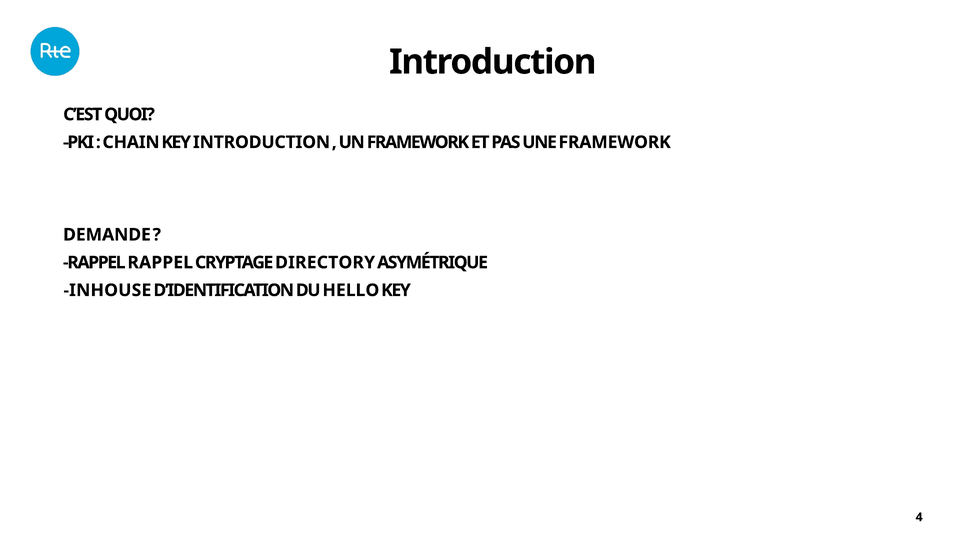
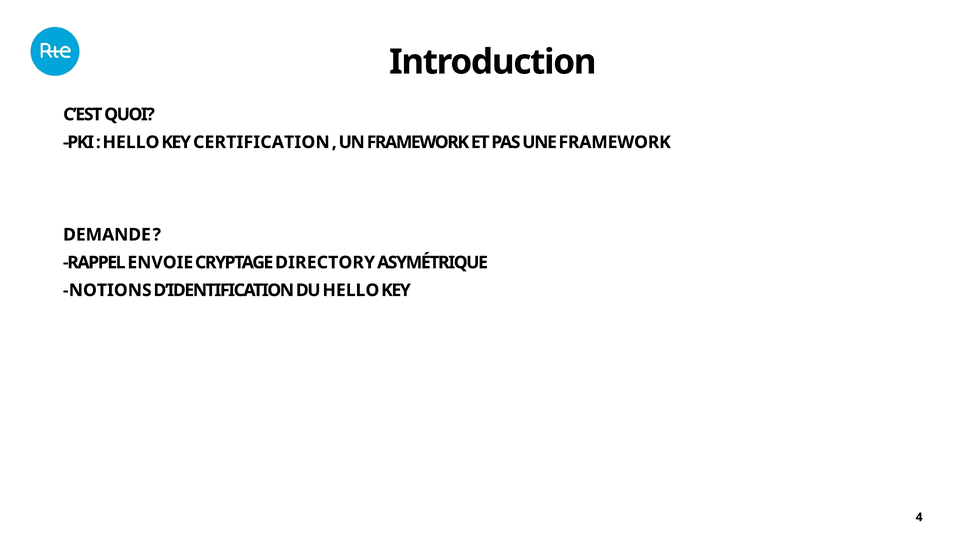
CHAIN: CHAIN -> HELLO (131, 142)
KEY INTRODUCTION: INTRODUCTION -> CERTIFICATION (261, 142)
RAPPEL RAPPEL: RAPPEL -> ENVOIE (160, 263)
INHOUSE: INHOUSE -> NOTIONS (107, 290)
